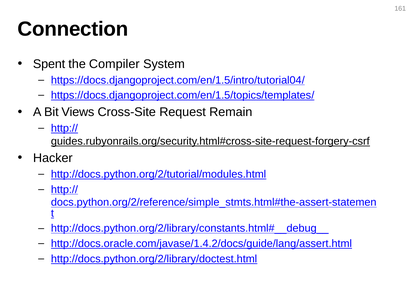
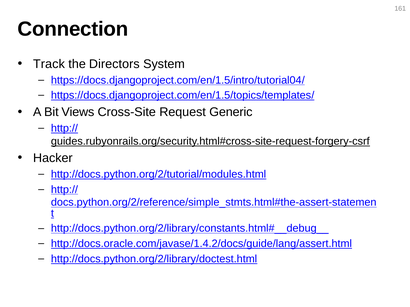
Spent: Spent -> Track (49, 64)
Compiler: Compiler -> Directors (114, 64)
Remain: Remain -> Generic (231, 112)
